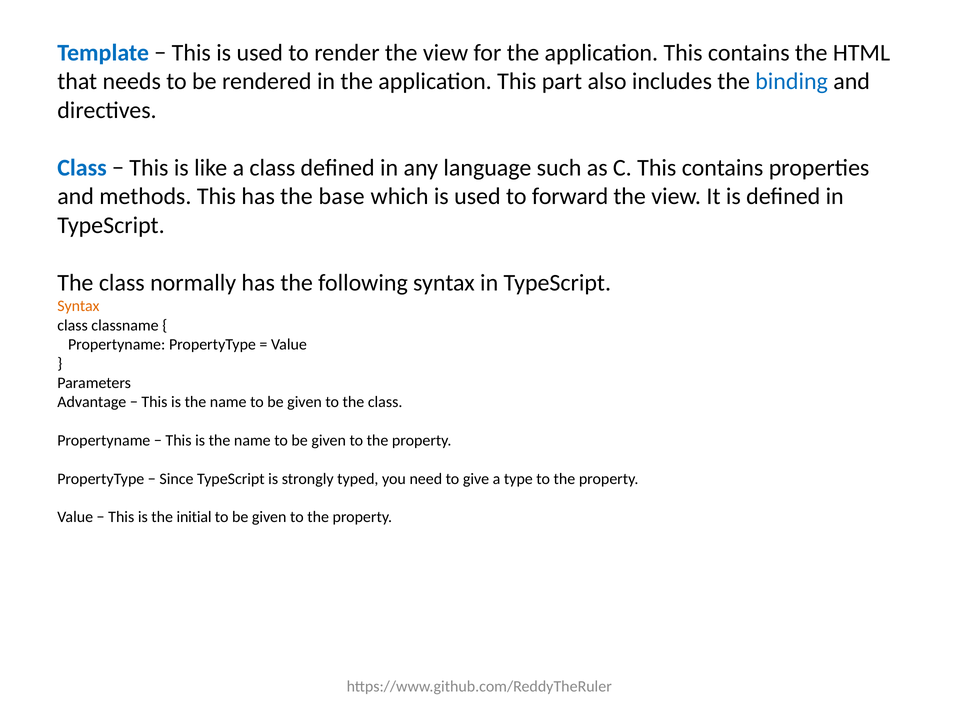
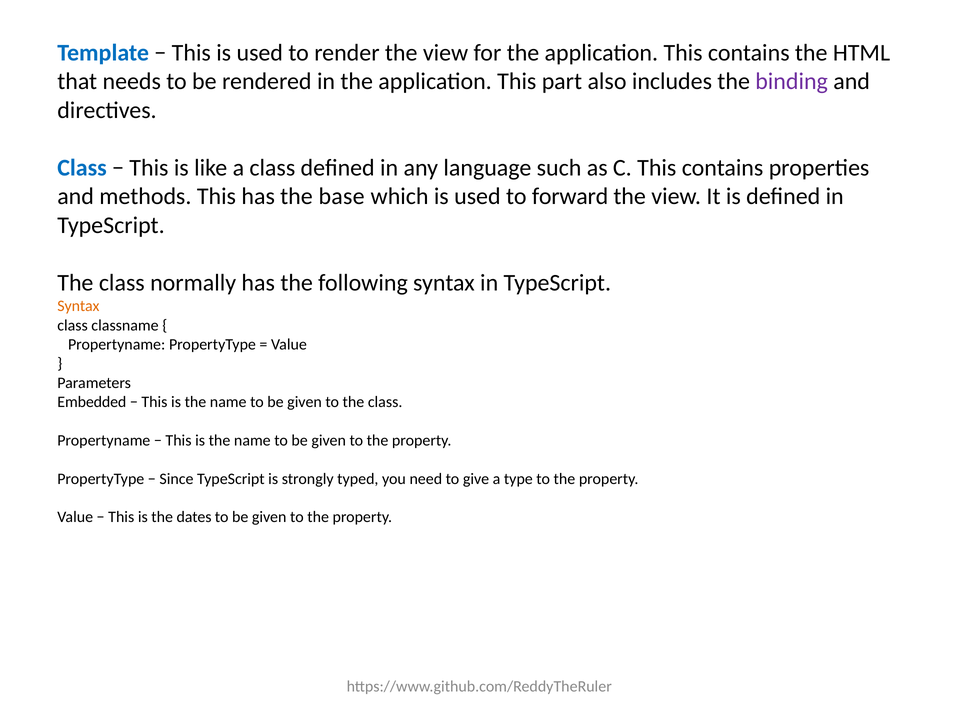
binding colour: blue -> purple (792, 81)
Advantage: Advantage -> Embedded (92, 402)
initial: initial -> dates (194, 517)
